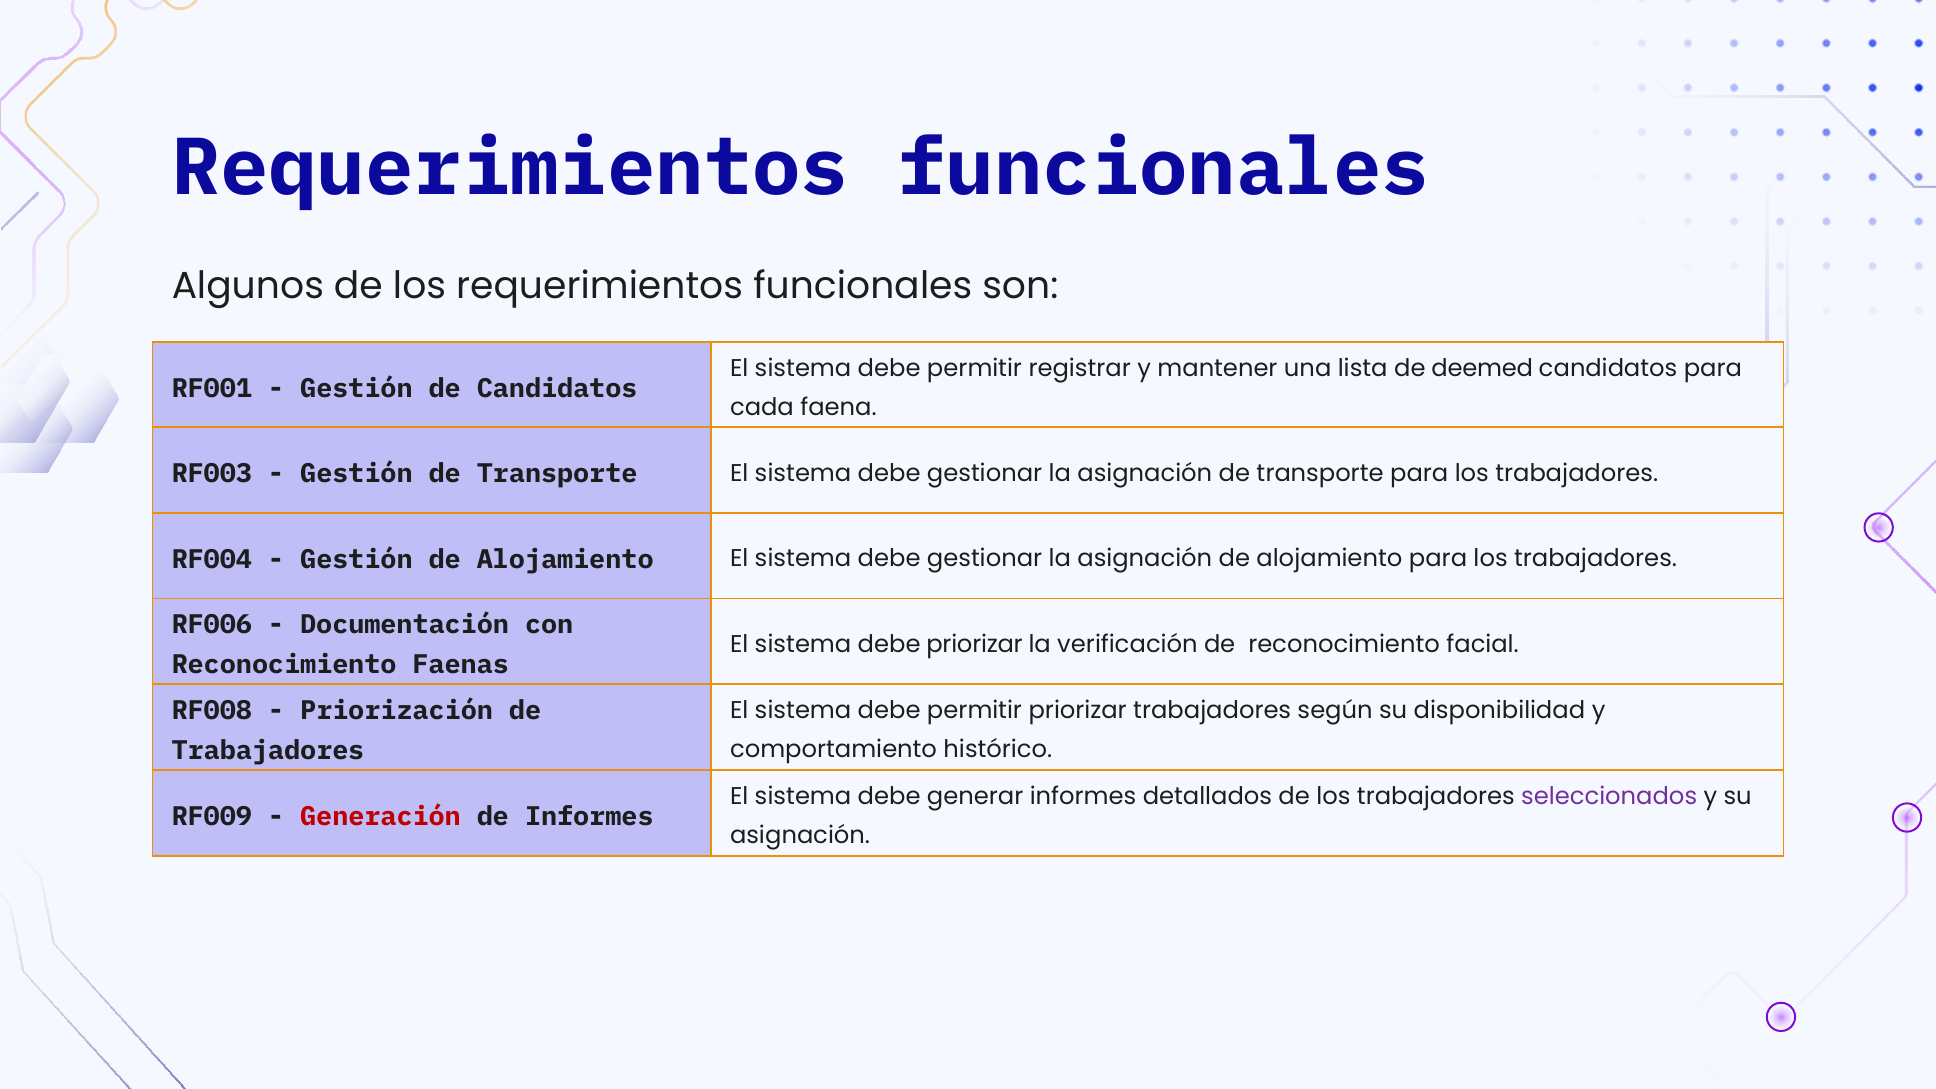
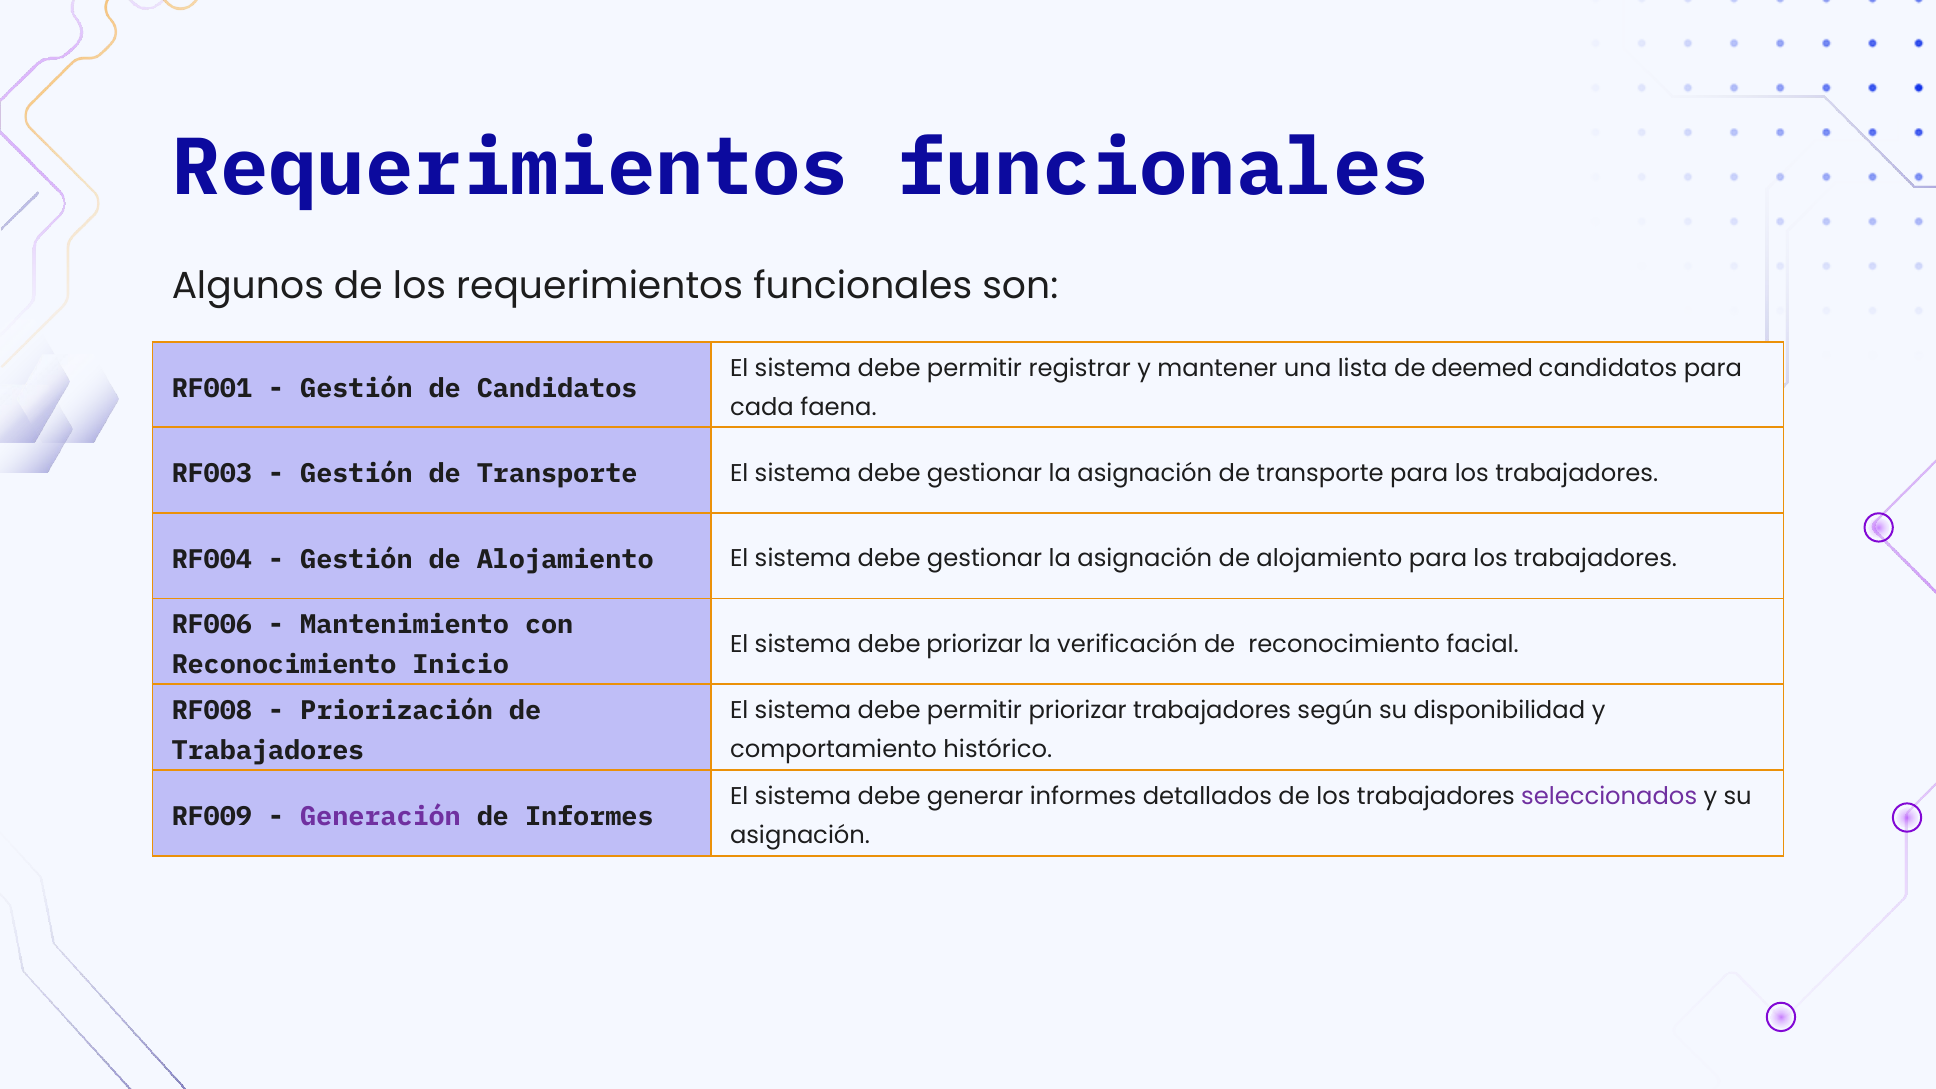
Documentación: Documentación -> Mantenimiento (405, 625)
Faenas: Faenas -> Inicio (461, 665)
Generación colour: red -> purple (381, 817)
